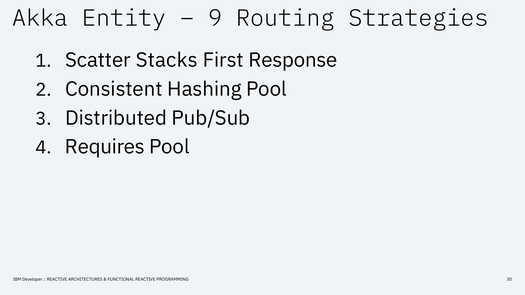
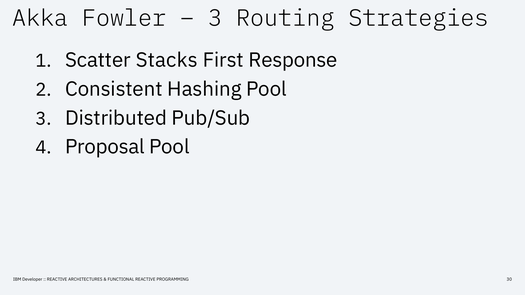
Entity: Entity -> Fowler (124, 18)
9: 9 -> 3 (215, 18)
Requires: Requires -> Proposal (105, 147)
